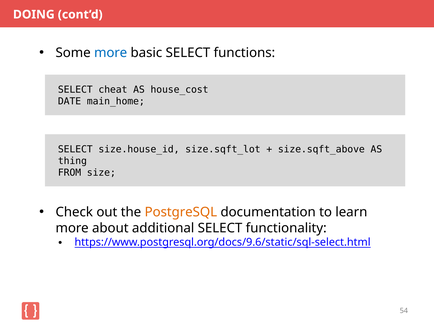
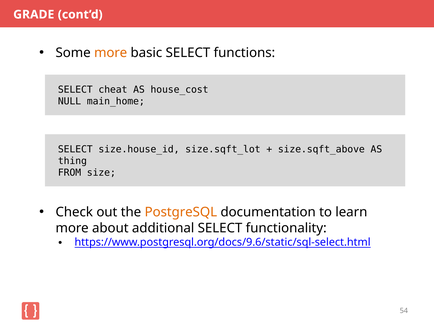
DOING: DOING -> GRADE (34, 14)
more colour: blue -> orange (111, 53)
DATE: DATE -> NULL (70, 101)
